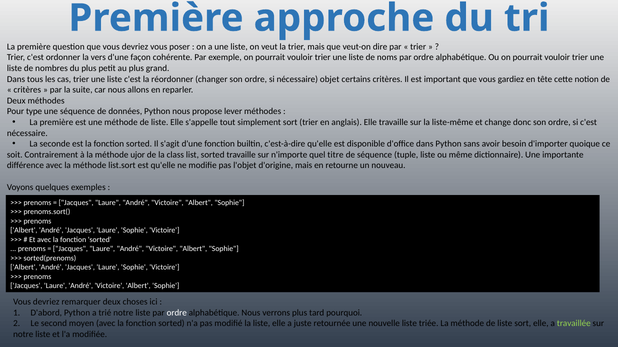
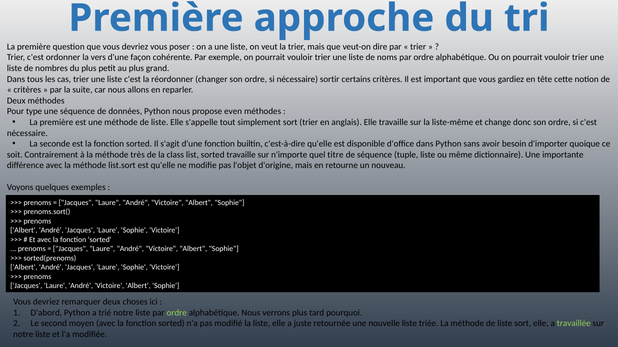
objet: objet -> sortir (330, 79)
lever: lever -> even (233, 112)
ujor: ujor -> très (138, 155)
ordre colour: white -> light green (177, 313)
